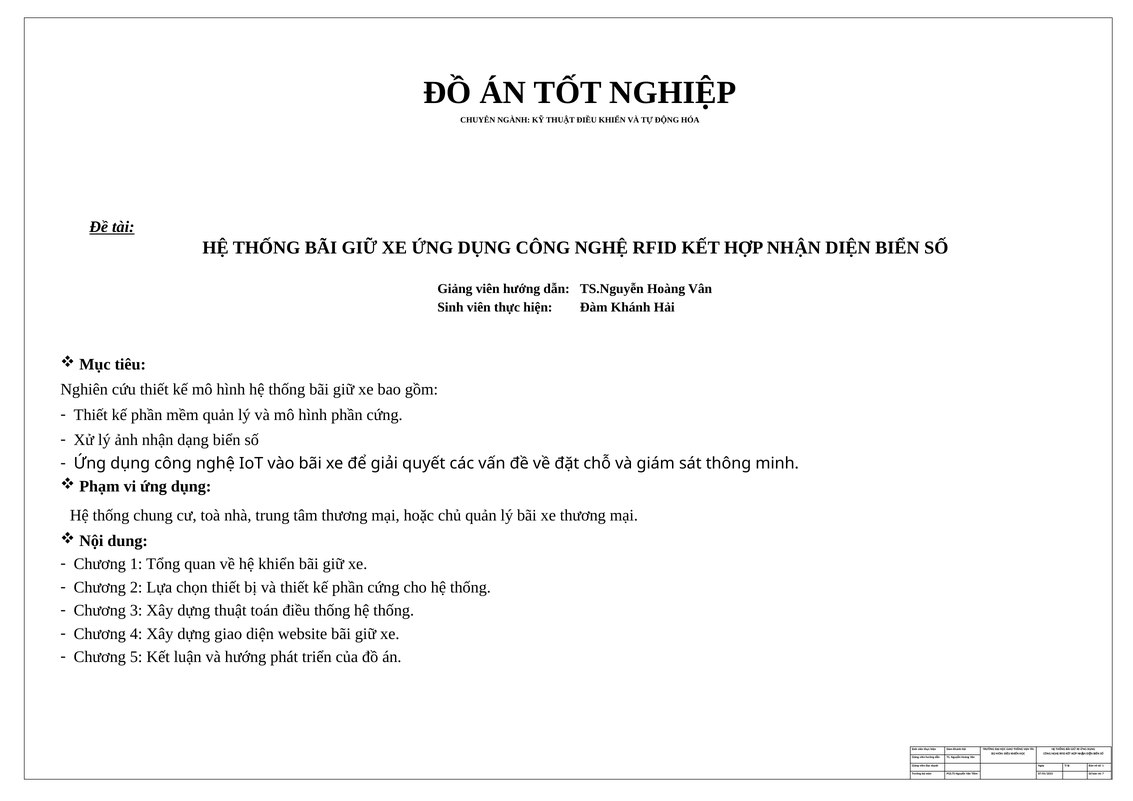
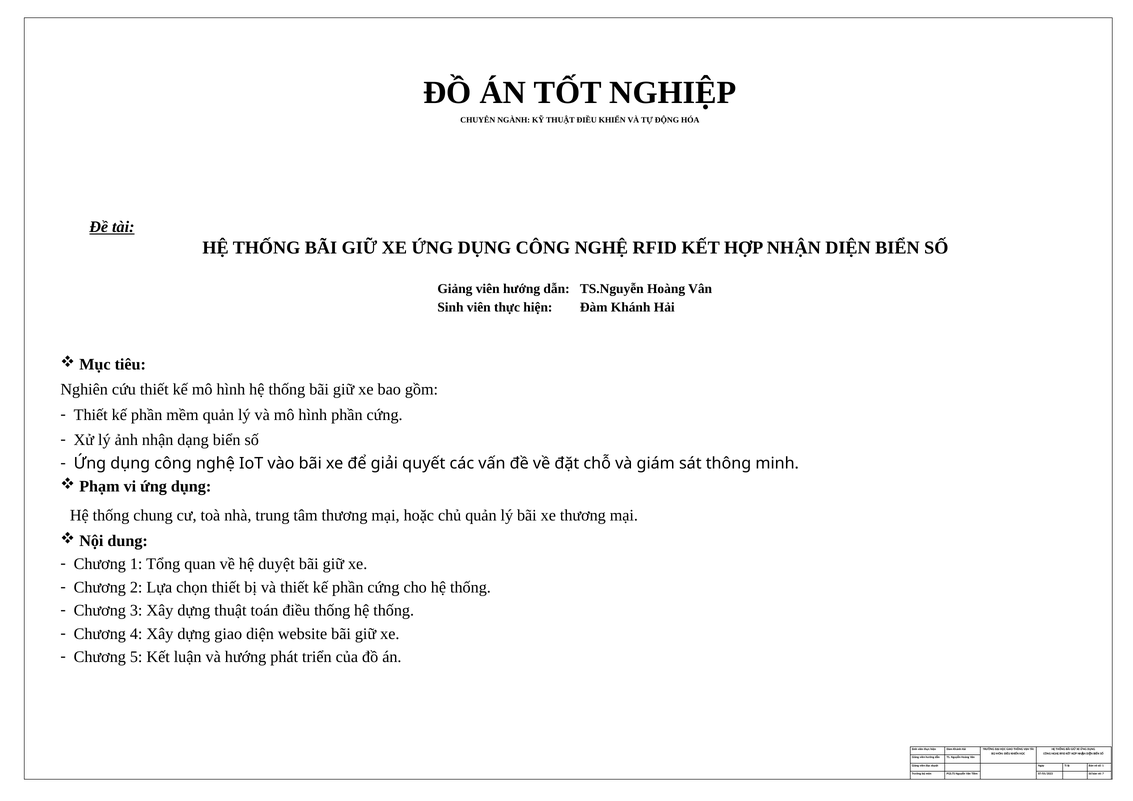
hệ khiển: khiển -> duyệt (276, 564)
